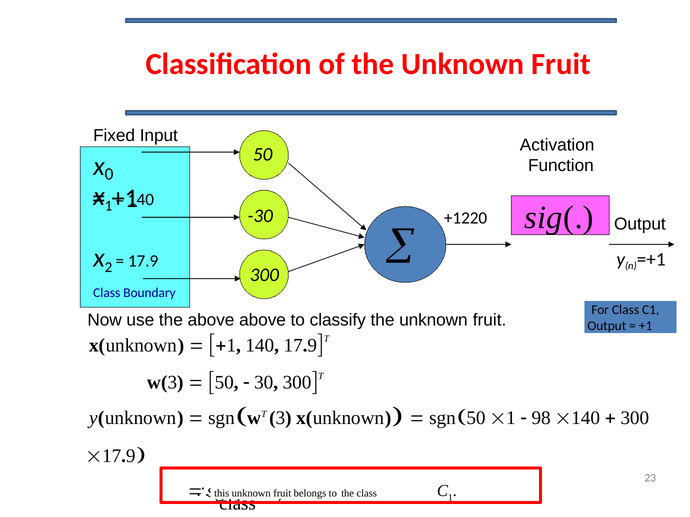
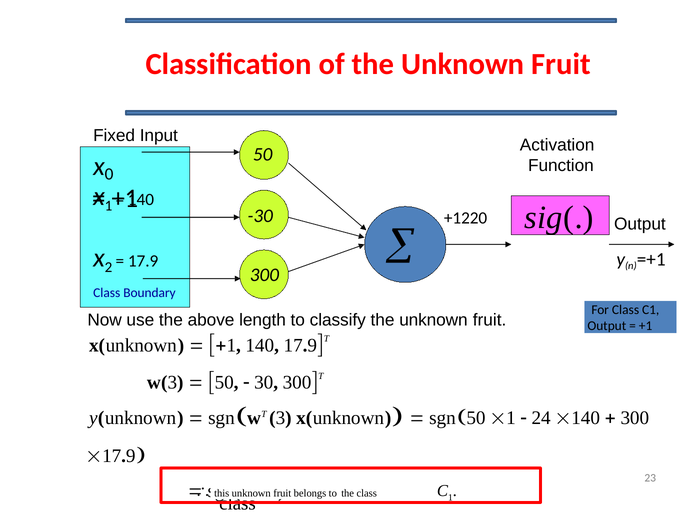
above above: above -> length (263, 320)
98: 98 -> 24 (541, 418)
